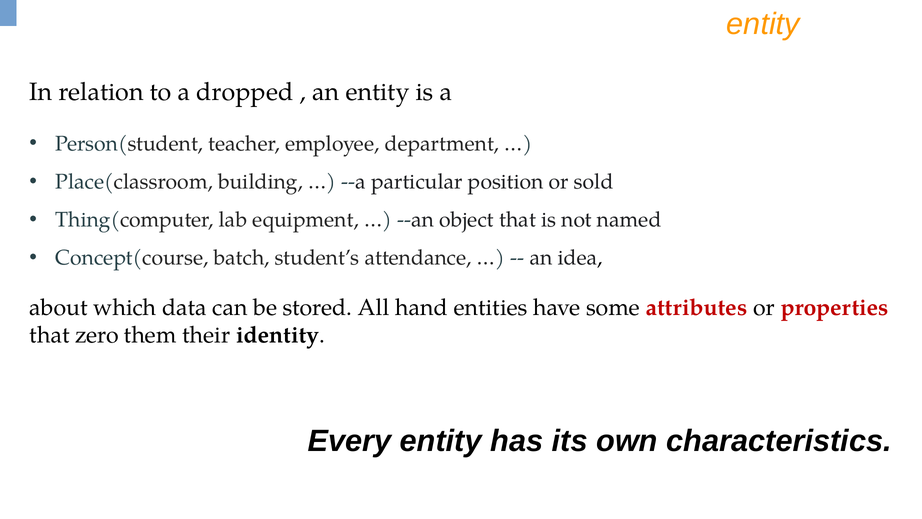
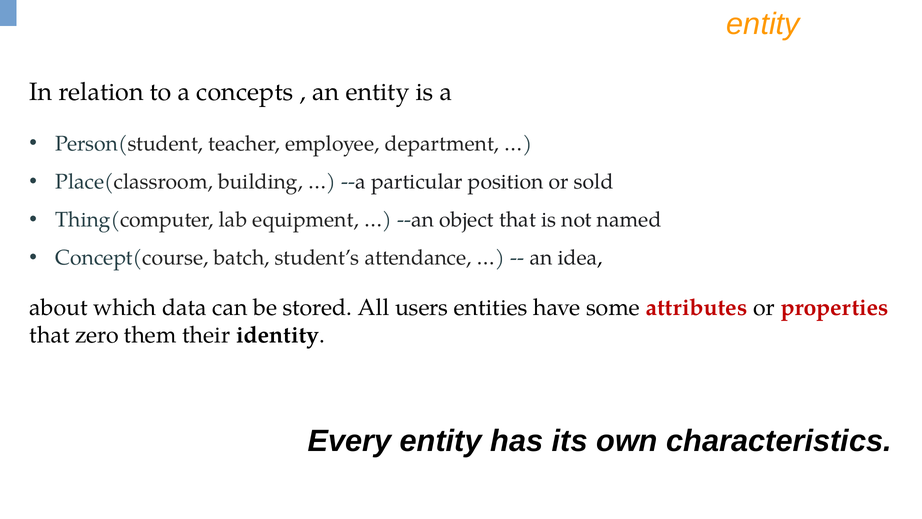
dropped: dropped -> concepts (245, 92)
hand: hand -> users (422, 307)
